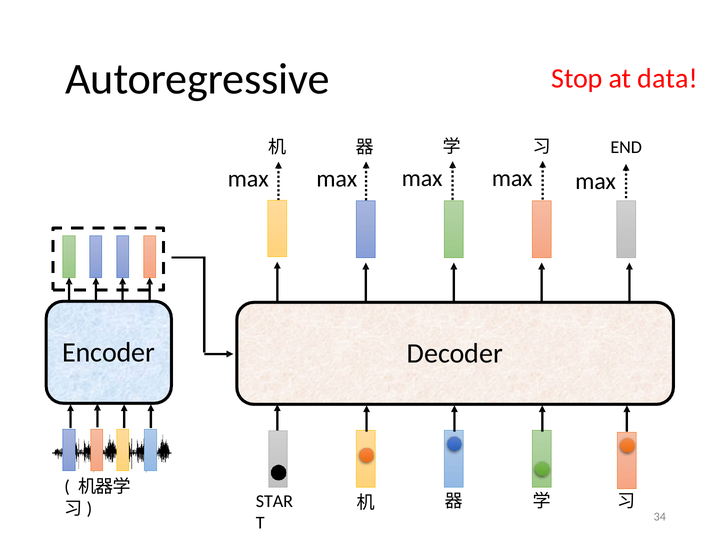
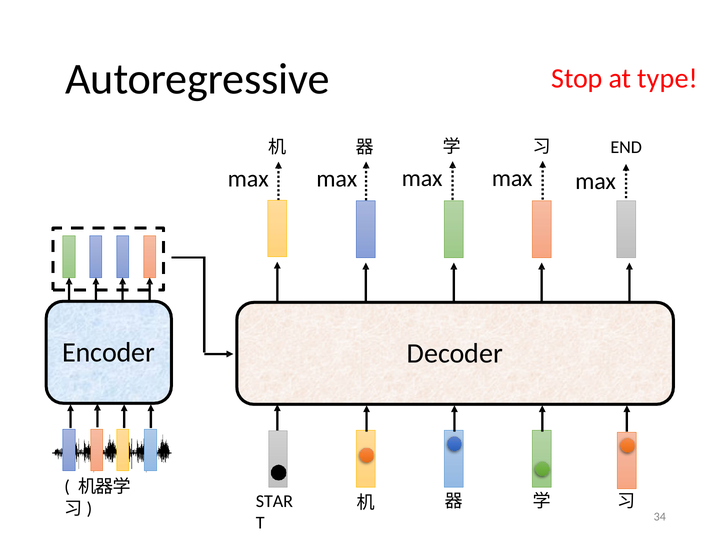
data: data -> type (668, 78)
